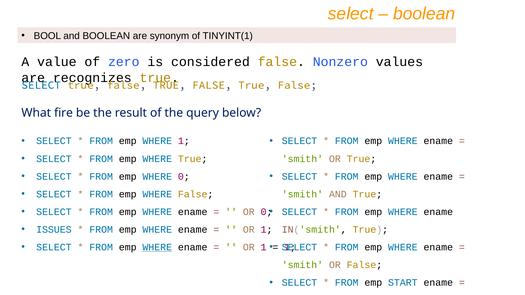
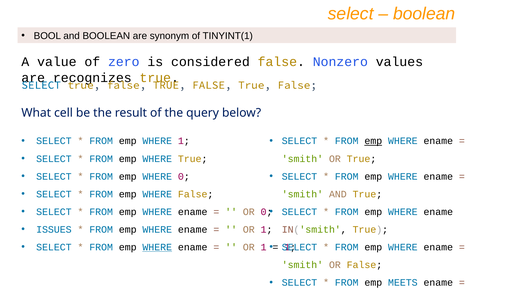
fire: fire -> cell (64, 113)
emp underline: none -> present (373, 141)
START: START -> MEETS (403, 283)
